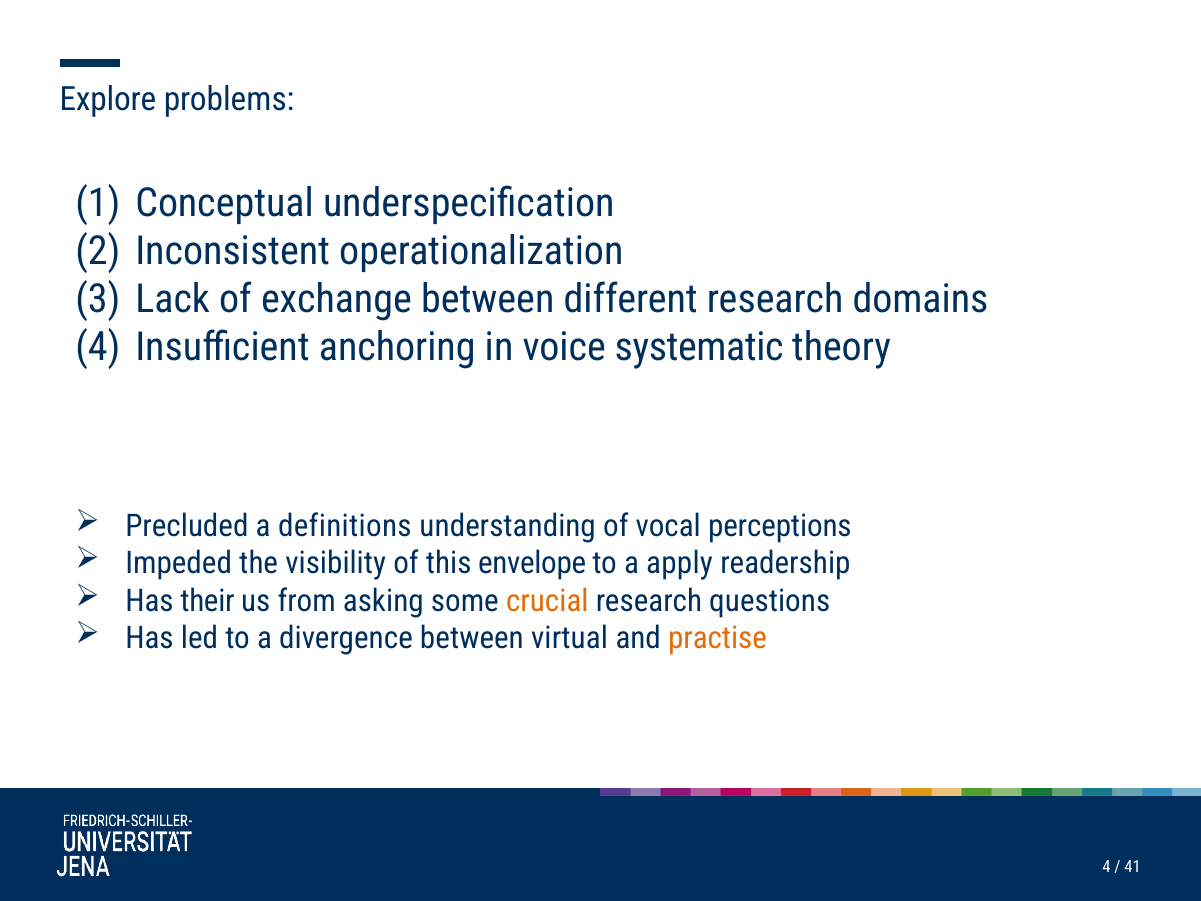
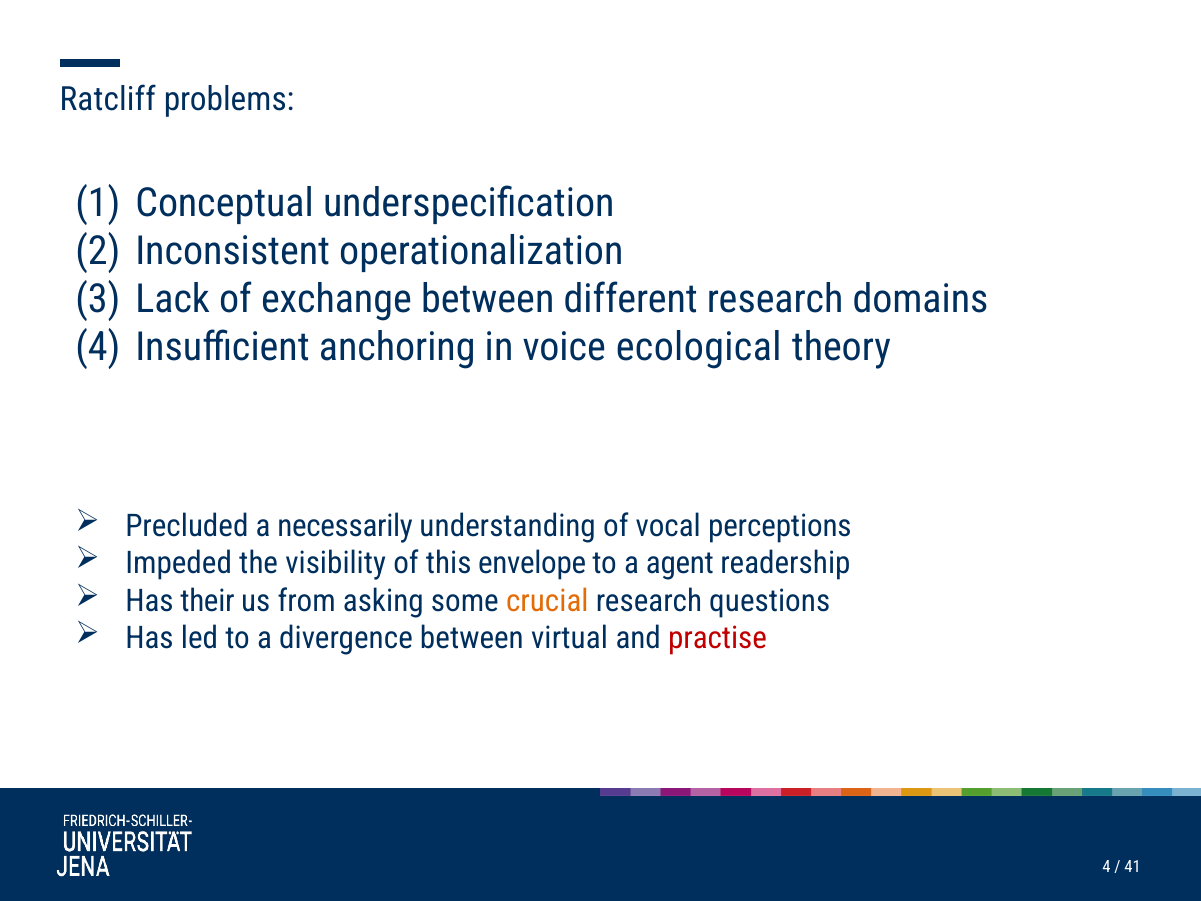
Explore: Explore -> Ratcliff (108, 99)
systematic: systematic -> ecological (699, 347)
definitions: definitions -> necessarily (345, 526)
apply: apply -> agent (680, 564)
practise colour: orange -> red (717, 638)
